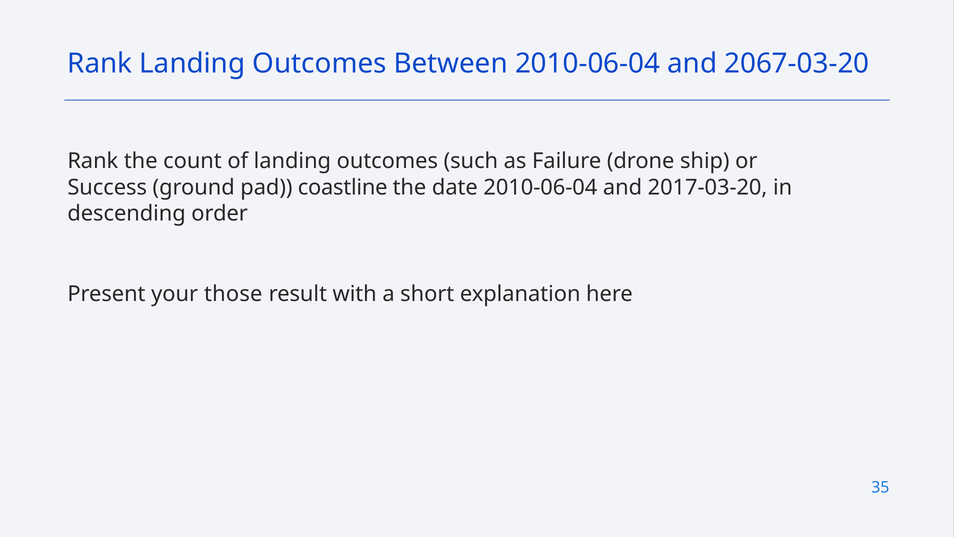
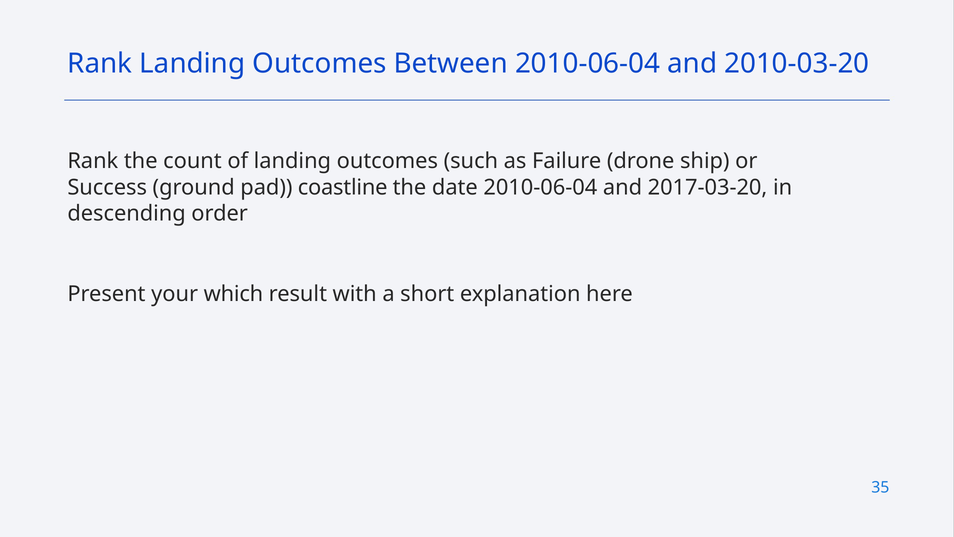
2067-03-20: 2067-03-20 -> 2010-03-20 (797, 63)
those: those -> which (233, 294)
